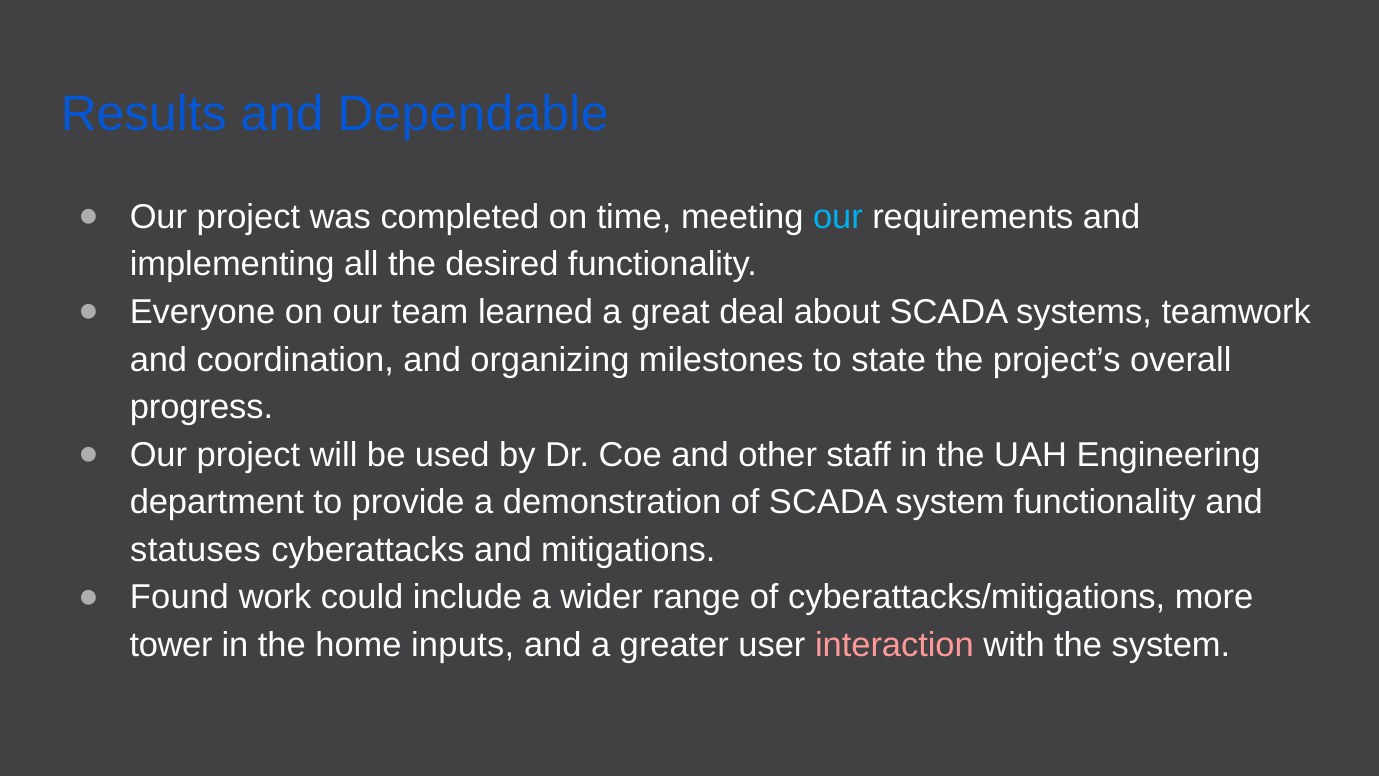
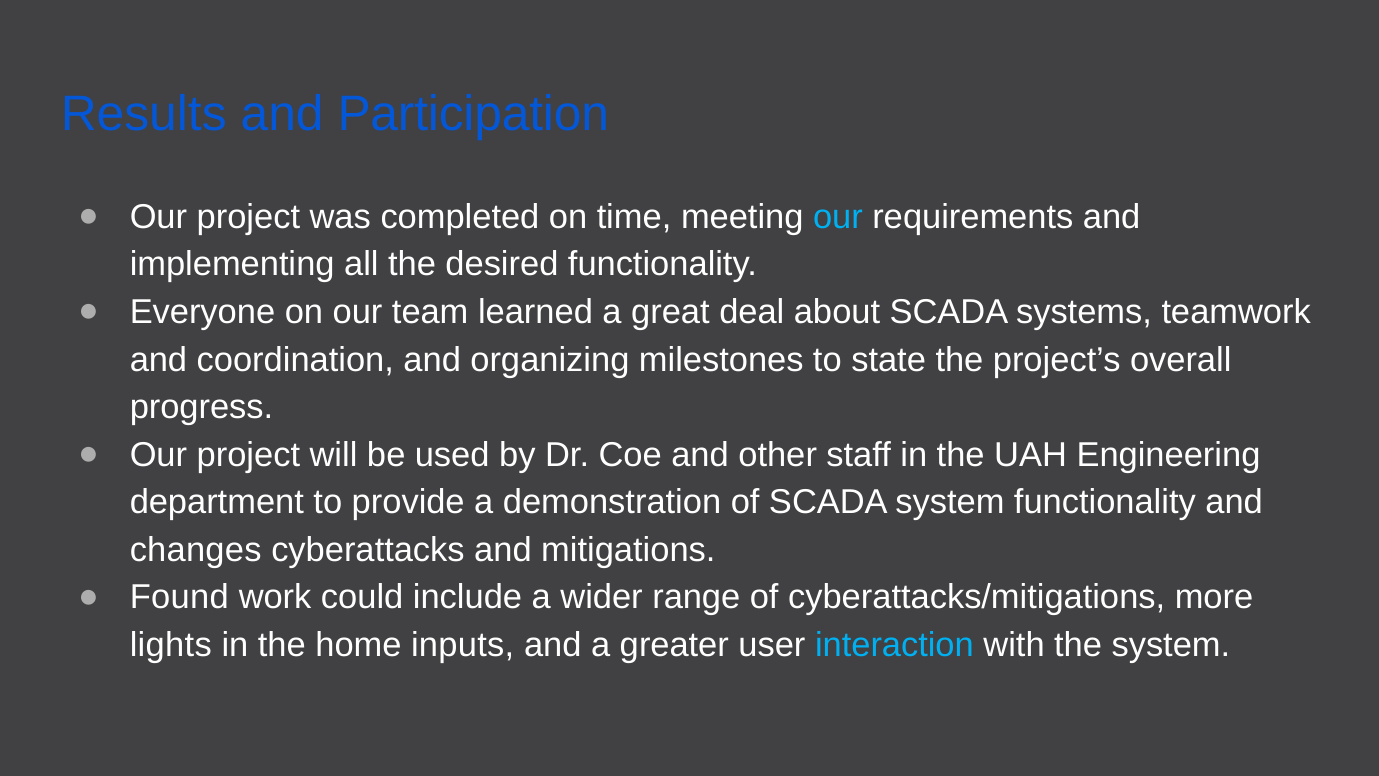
Dependable: Dependable -> Participation (473, 114)
statuses: statuses -> changes (196, 550)
tower: tower -> lights (171, 645)
interaction colour: pink -> light blue (894, 645)
